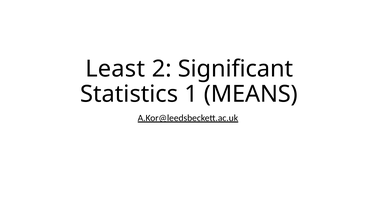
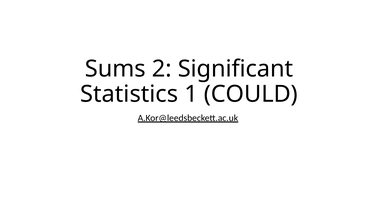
Least: Least -> Sums (115, 69)
MEANS: MEANS -> COULD (251, 94)
